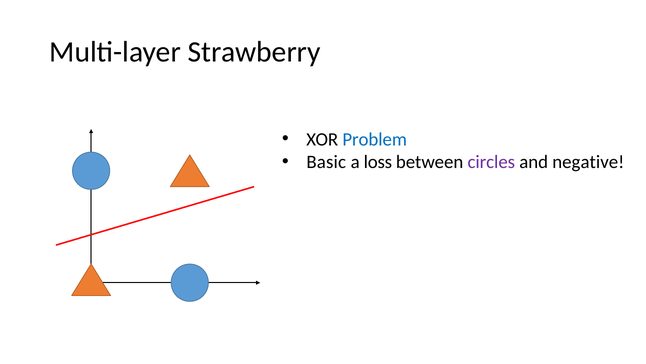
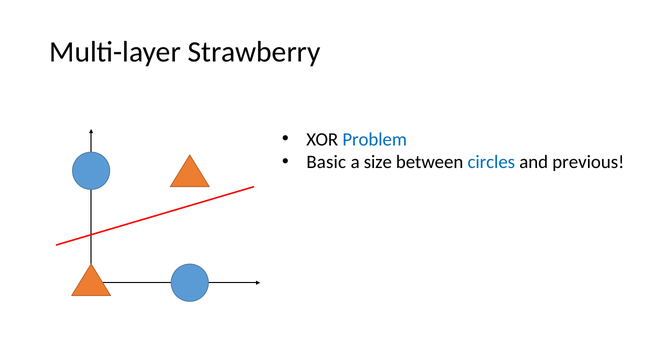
loss: loss -> size (378, 162)
circles colour: purple -> blue (491, 162)
negative: negative -> previous (588, 162)
